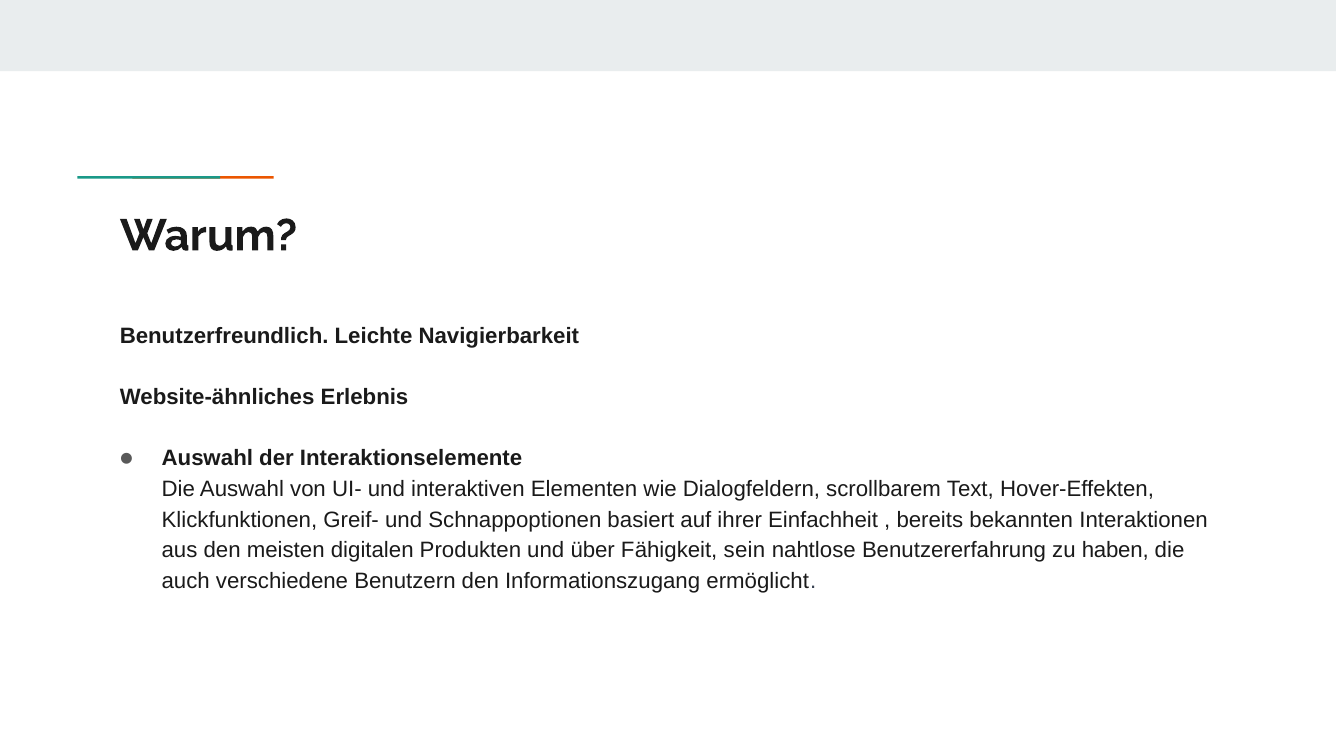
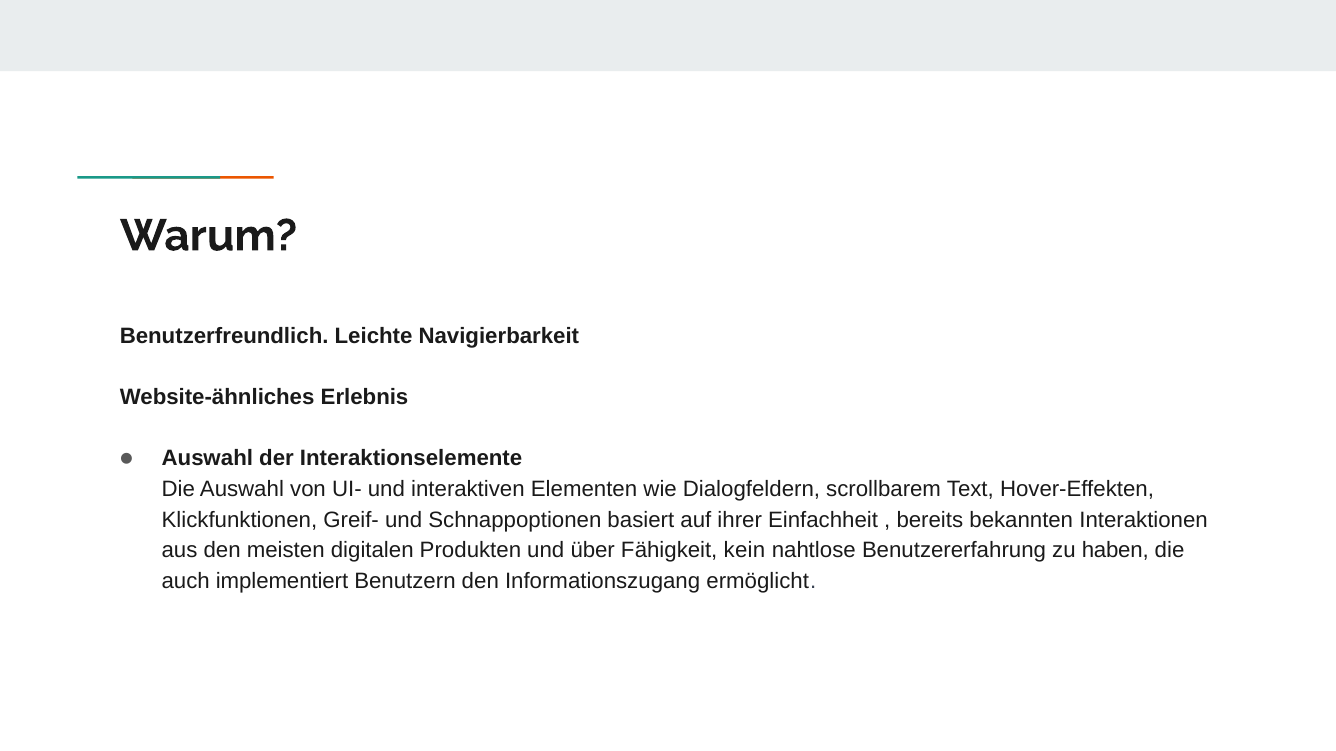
sein: sein -> kein (744, 551)
verschiedene: verschiedene -> implementiert (282, 582)
